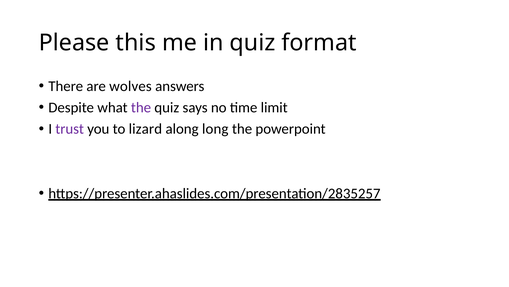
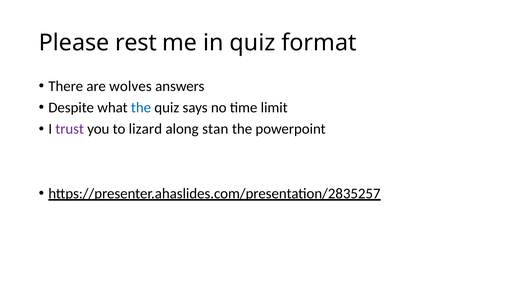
this: this -> rest (136, 43)
the colour: purple -> blue (141, 107)
long: long -> stan (215, 129)
